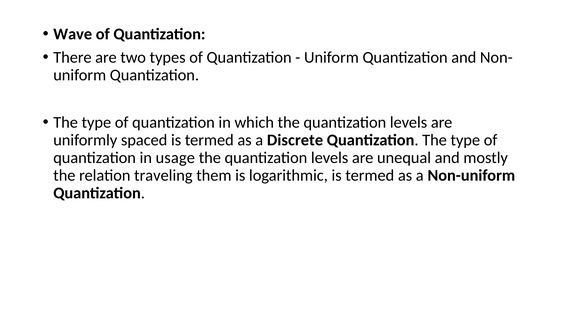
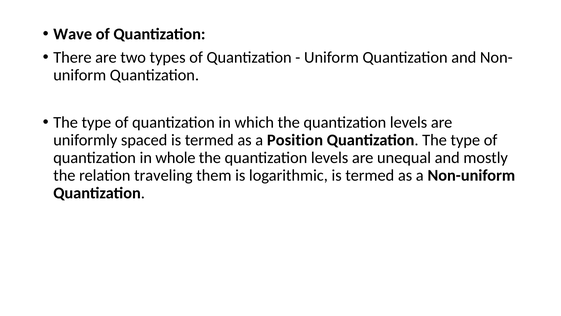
Discrete: Discrete -> Position (295, 140)
usage: usage -> whole (175, 157)
